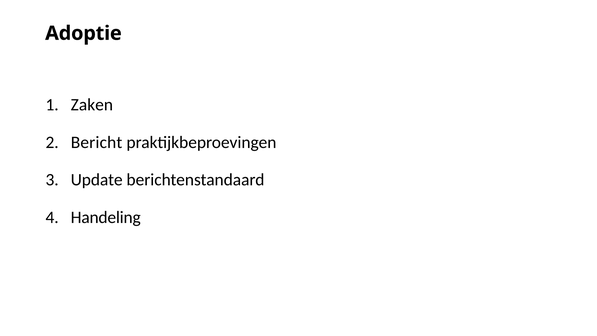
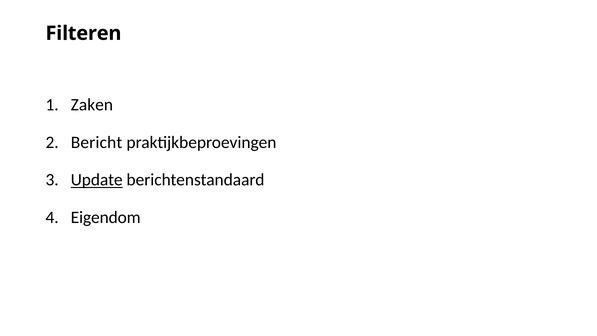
Adoptie: Adoptie -> Filteren (83, 33)
Update underline: none -> present (97, 180)
Handeling: Handeling -> Eigendom (106, 217)
